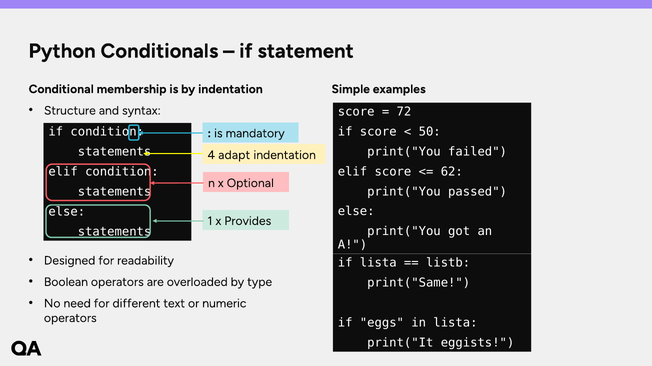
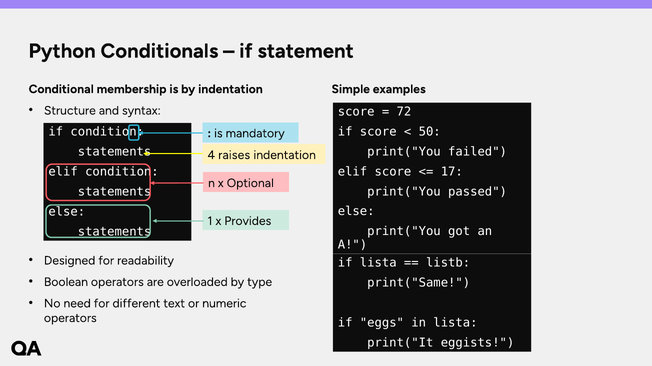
adapt: adapt -> raises (234, 155)
62: 62 -> 17 (452, 172)
